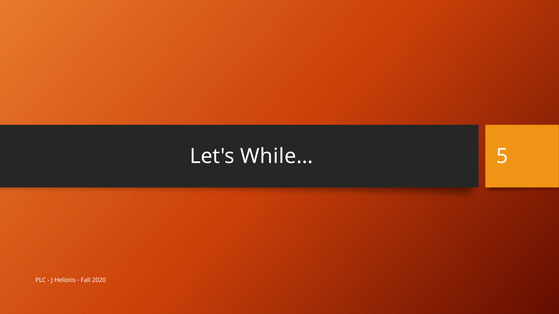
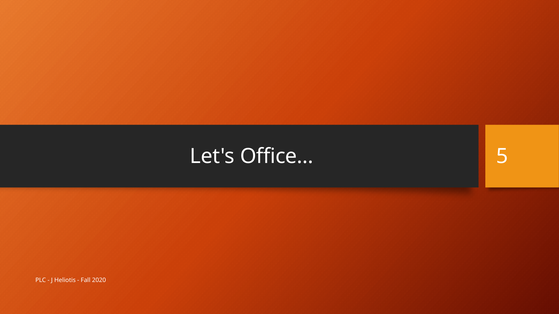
While…: While… -> Office… (277, 156)
